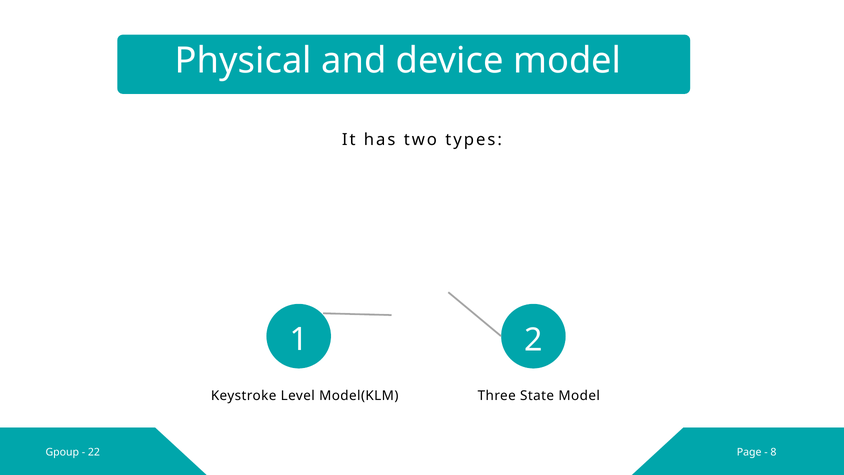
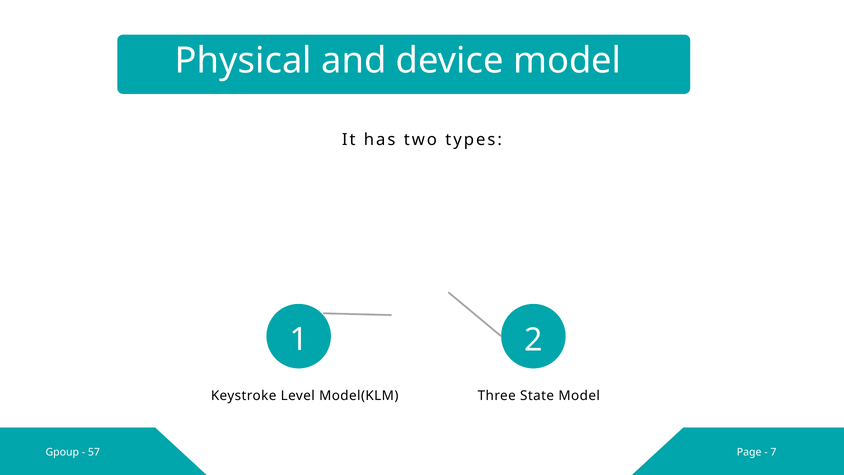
22: 22 -> 57 (94, 452)
8: 8 -> 7 (773, 452)
